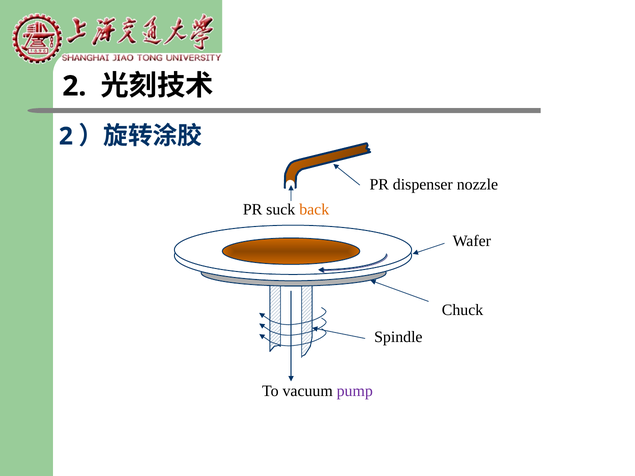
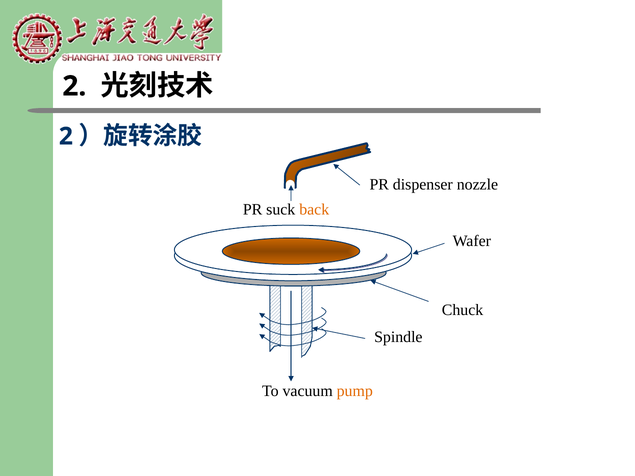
pump colour: purple -> orange (355, 391)
